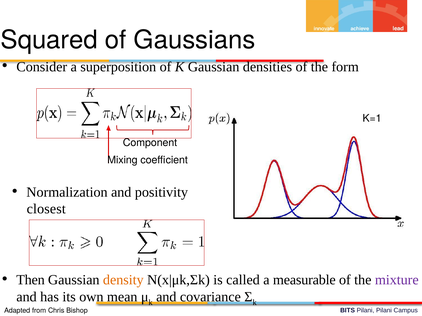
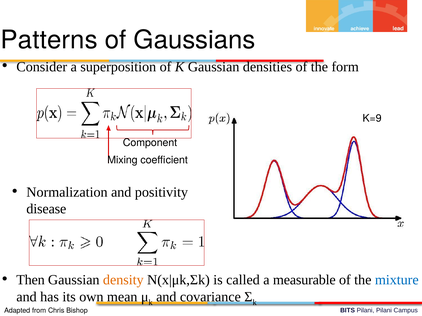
Squared: Squared -> Patterns (49, 40)
K=1: K=1 -> K=9 (372, 119)
closest: closest -> disease (46, 209)
mixture colour: purple -> blue (397, 280)
